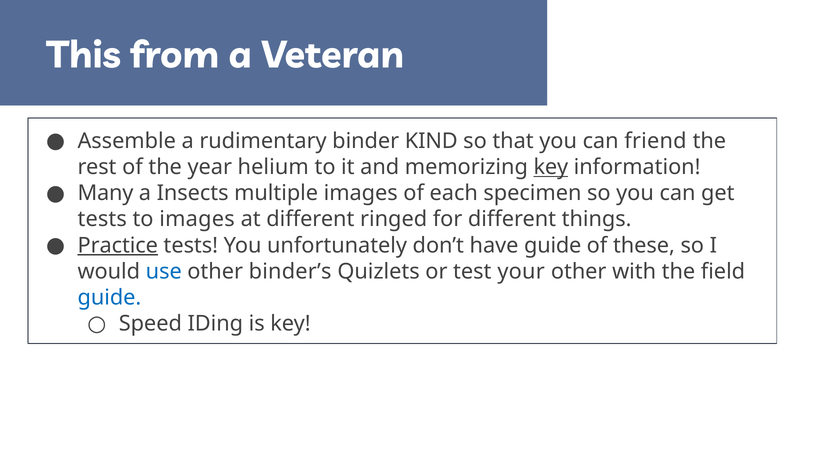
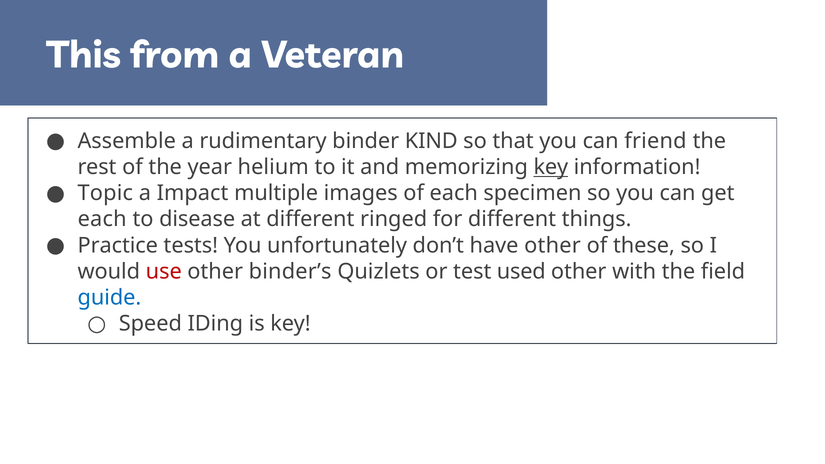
Many: Many -> Topic (105, 193)
Insects: Insects -> Impact (193, 193)
tests: tests -> each (102, 219)
to images: images -> disease (197, 219)
Practice underline: present -> none (118, 245)
have guide: guide -> other (553, 245)
use colour: blue -> red (164, 272)
your: your -> used (521, 272)
